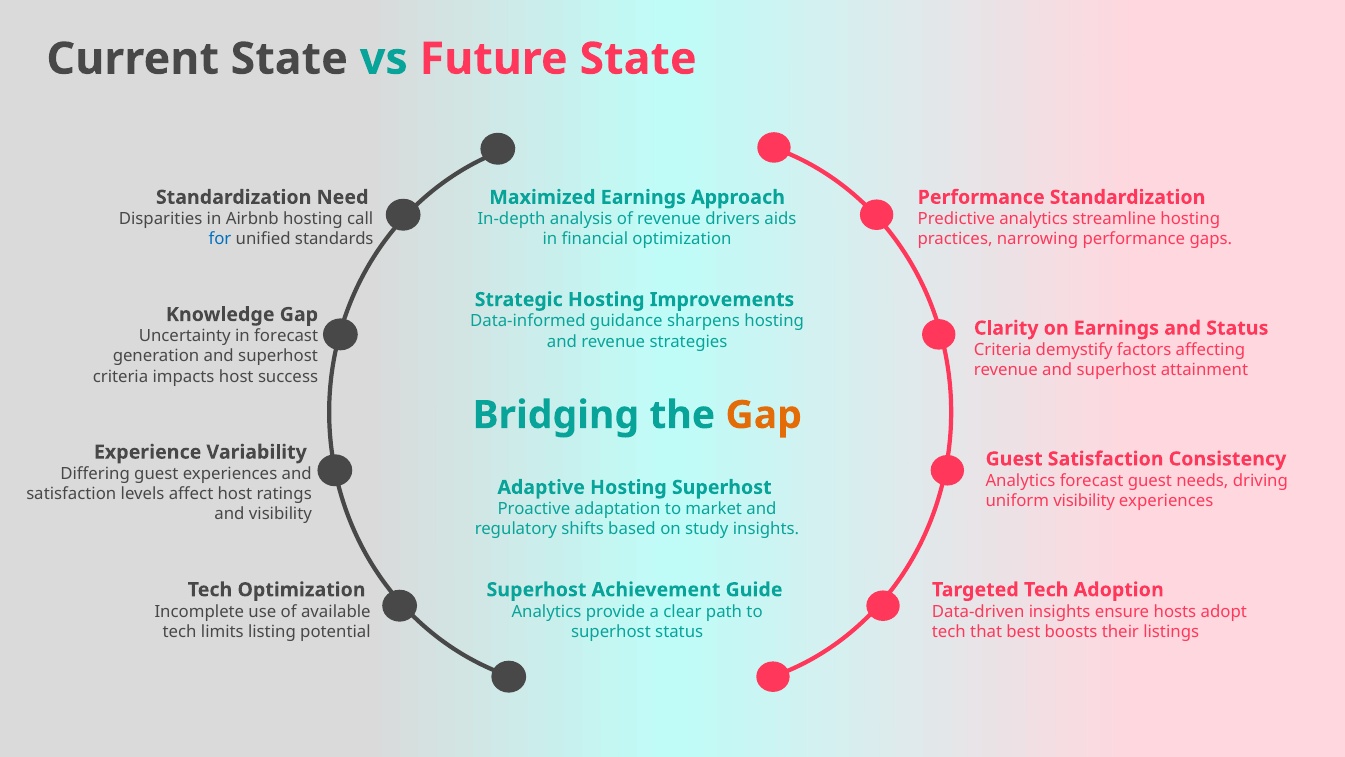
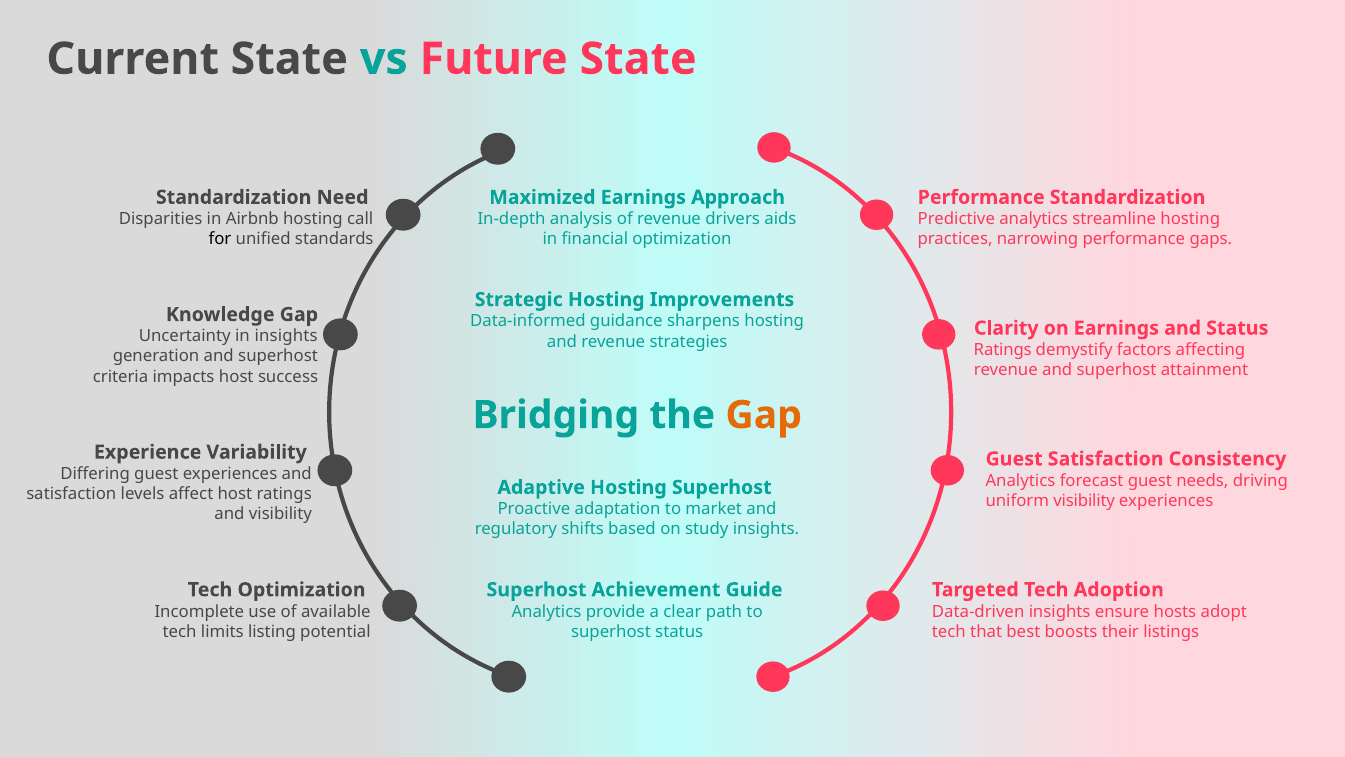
for colour: blue -> black (220, 239)
in forecast: forecast -> insights (286, 336)
Criteria: Criteria -> Ratings (1003, 350)
